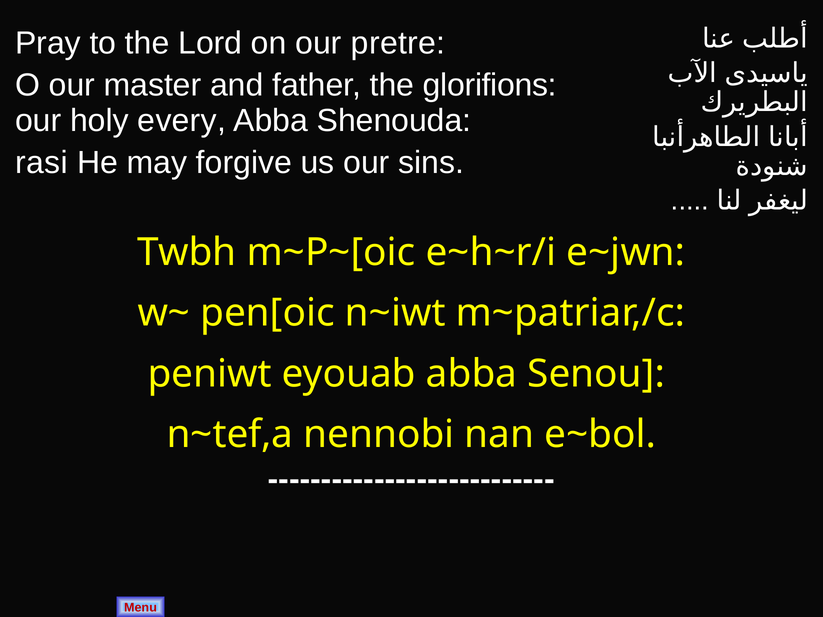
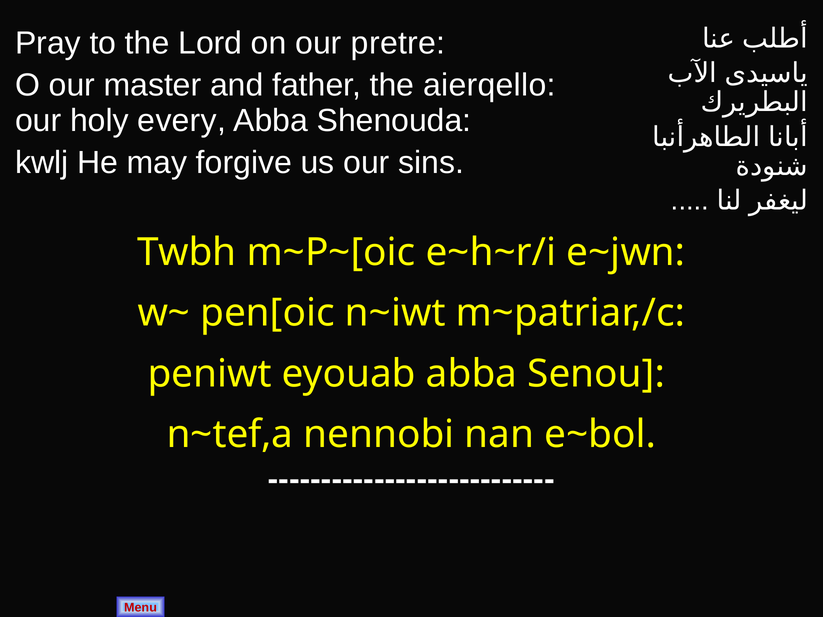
glorifions: glorifions -> aierqello (489, 85)
rasi: rasi -> kwlj (42, 163)
